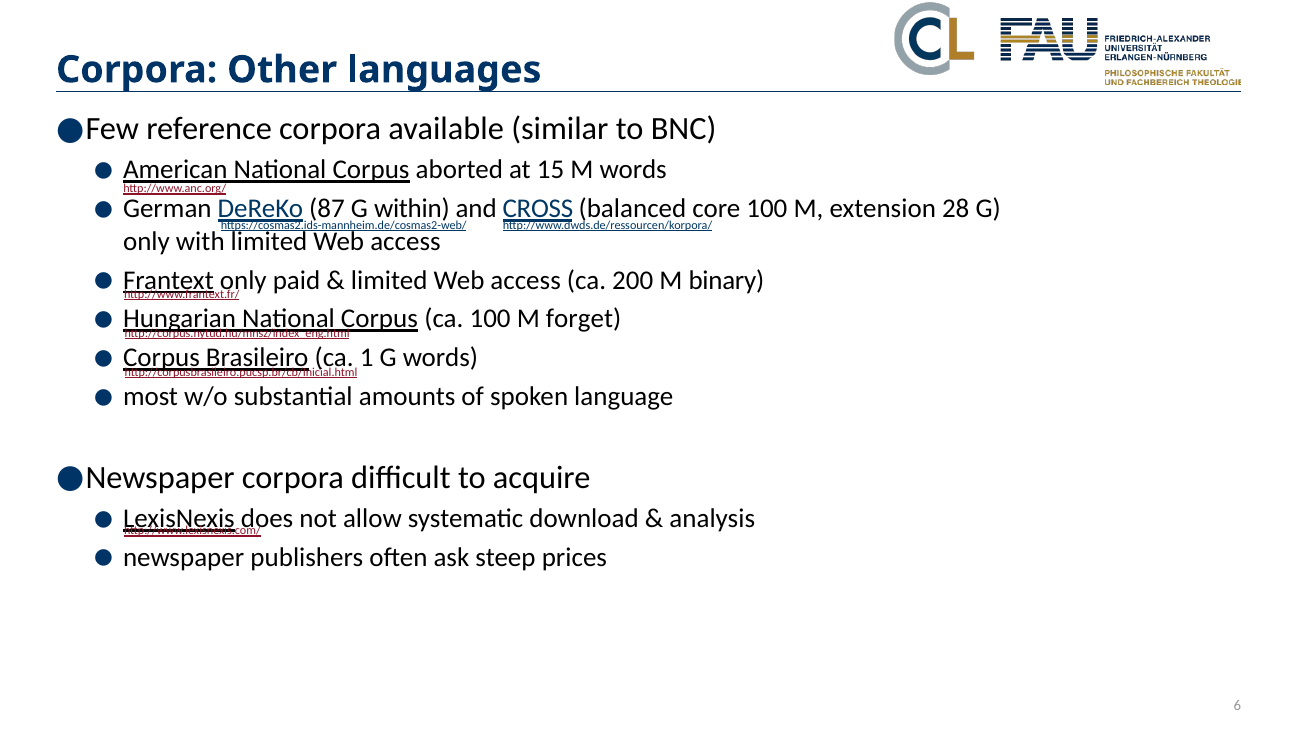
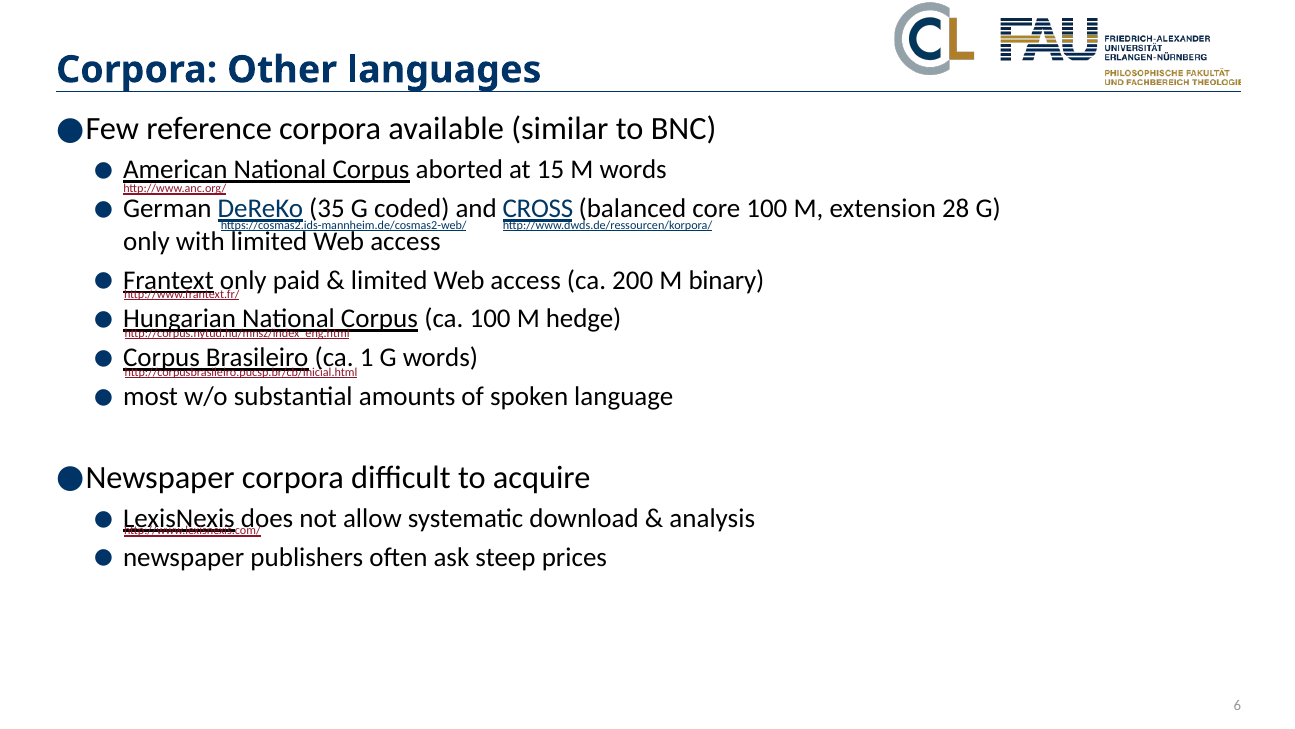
87: 87 -> 35 (327, 209)
within: within -> coded (412, 209)
forget: forget -> hedge (584, 319)
